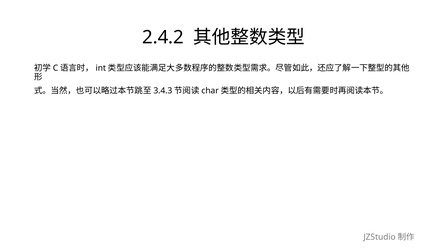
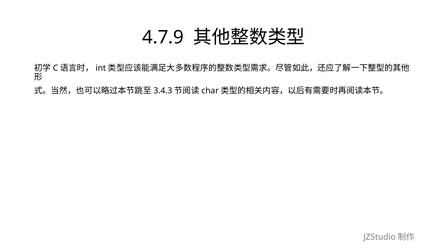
2.4.2: 2.4.2 -> 4.7.9 (163, 38)
